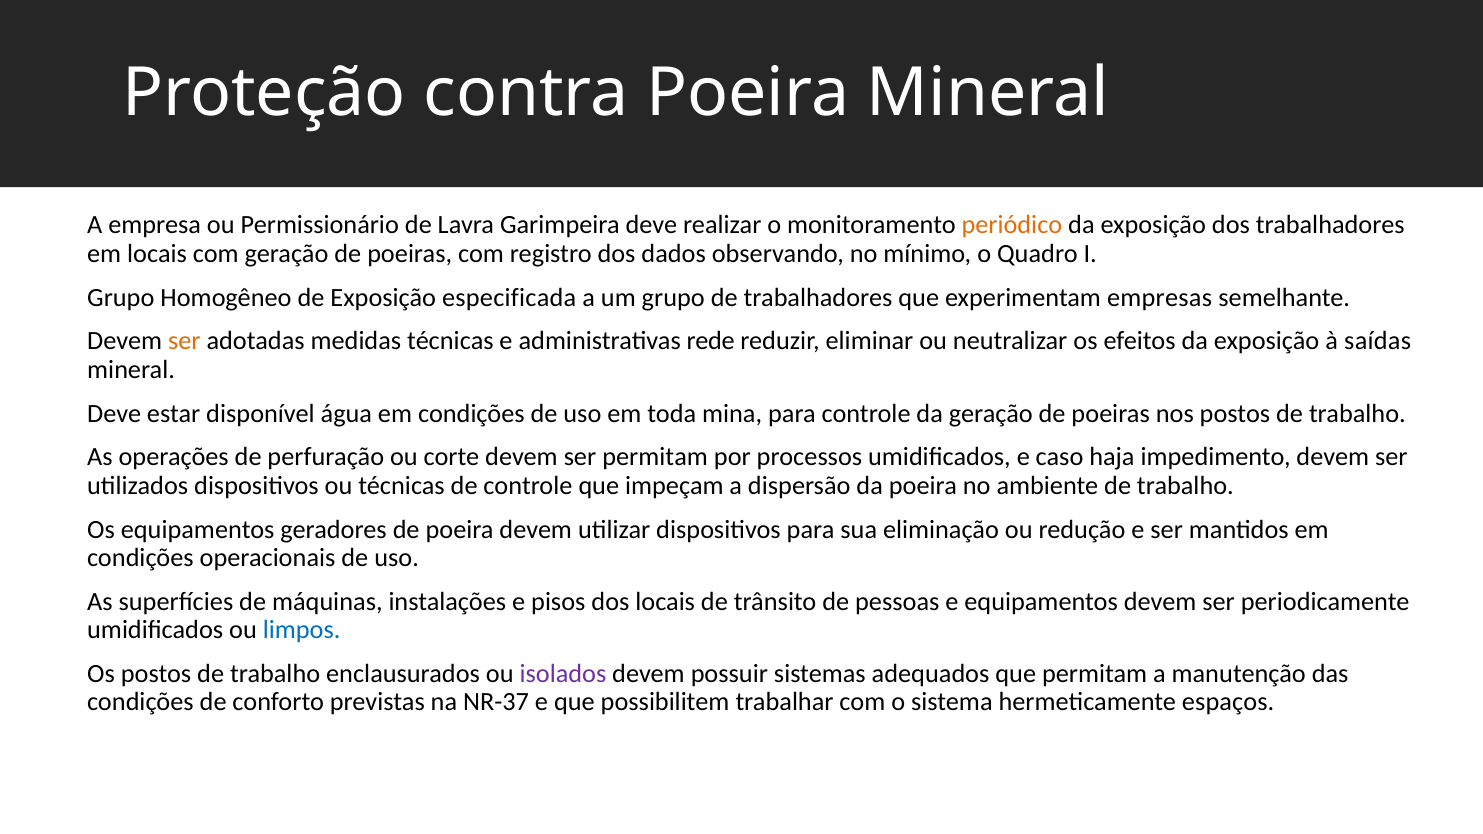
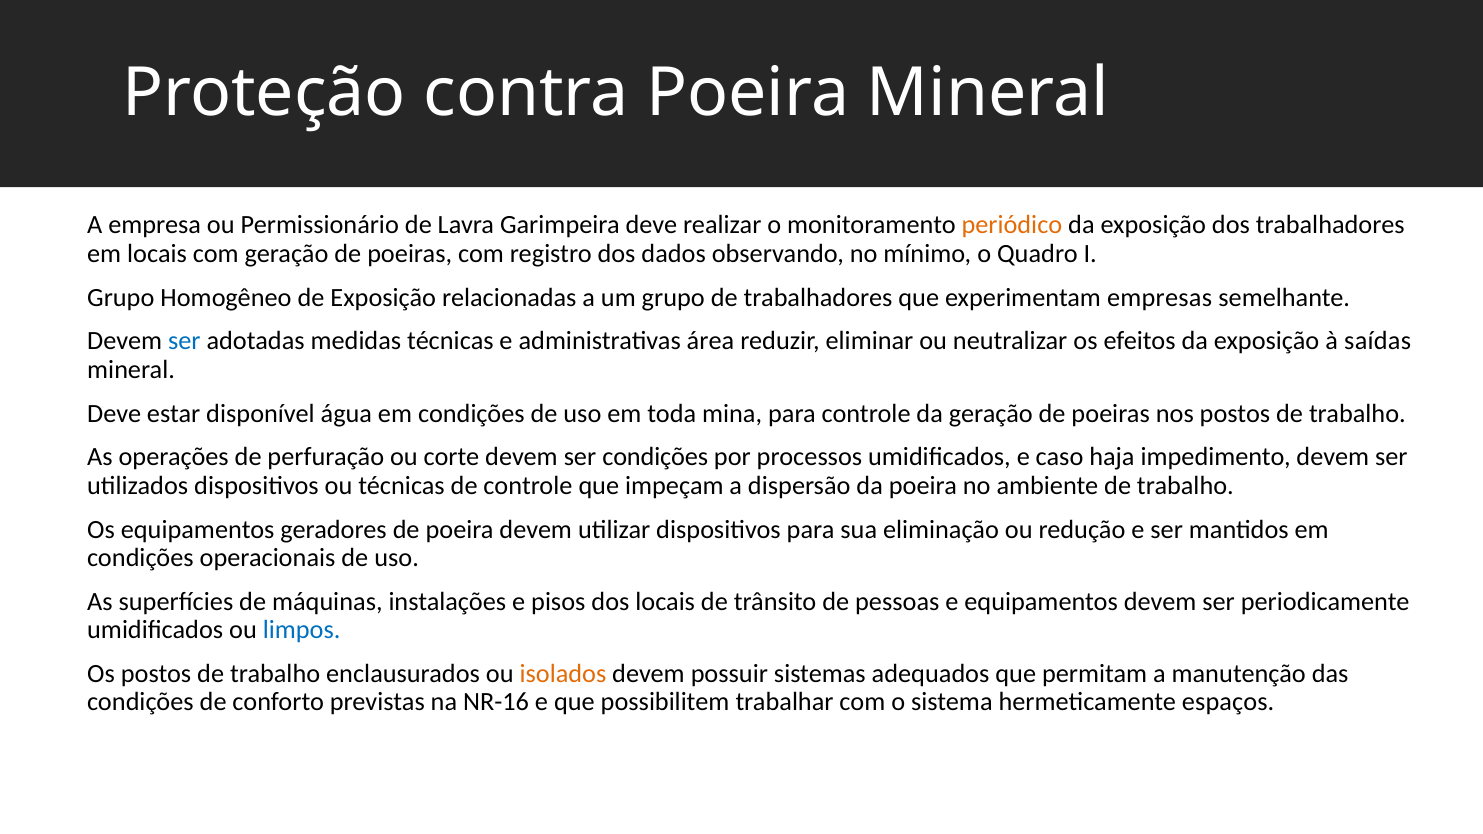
especificada: especificada -> relacionadas (509, 297)
ser colour: orange -> blue (184, 341)
rede: rede -> área (710, 341)
ser permitam: permitam -> condições (655, 457)
isolados colour: purple -> orange (563, 674)
NR-37: NR-37 -> NR-16 (496, 702)
